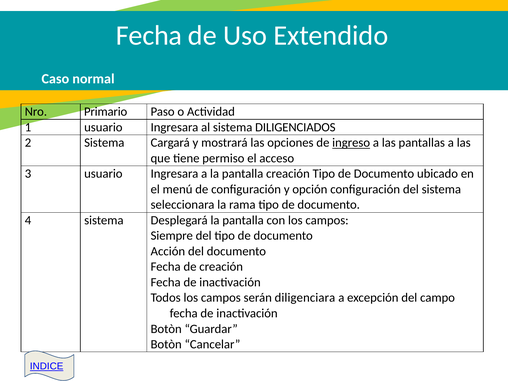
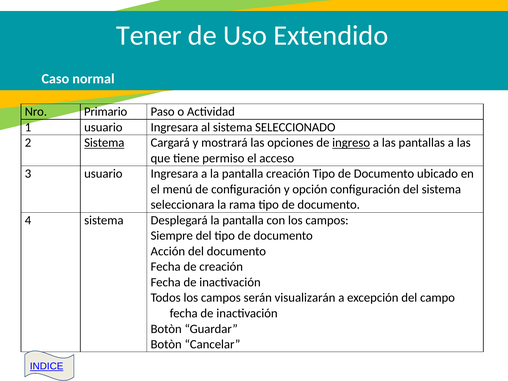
Fecha: Fecha -> Tener (149, 35)
DILIGENCIADOS: DILIGENCIADOS -> SELECCIONADO (295, 127)
Sistema underline: none -> present (104, 143)
diligenciara: diligenciara -> visualizarán (305, 298)
